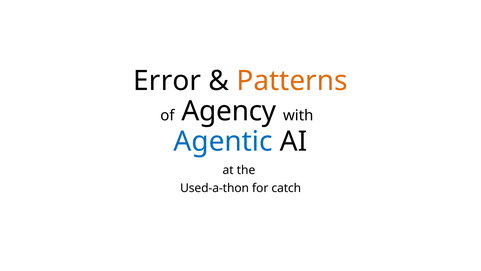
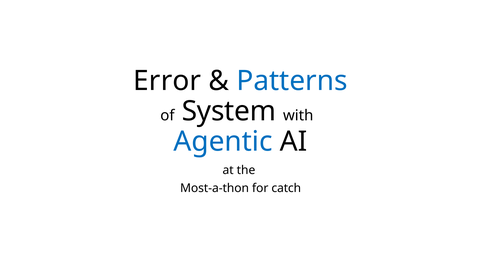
Patterns colour: orange -> blue (292, 81)
Agency: Agency -> System (229, 111)
Used-a-thon: Used-a-thon -> Most-a-thon (215, 188)
